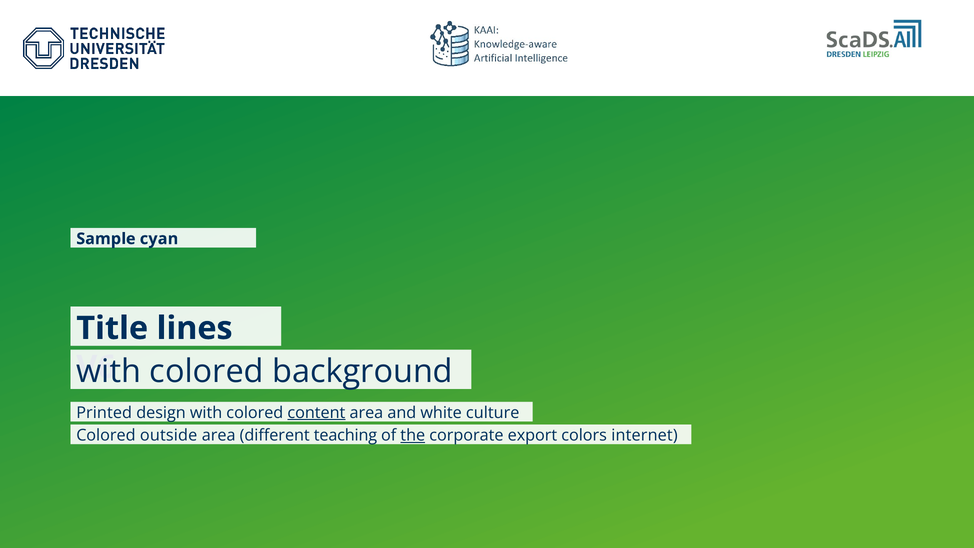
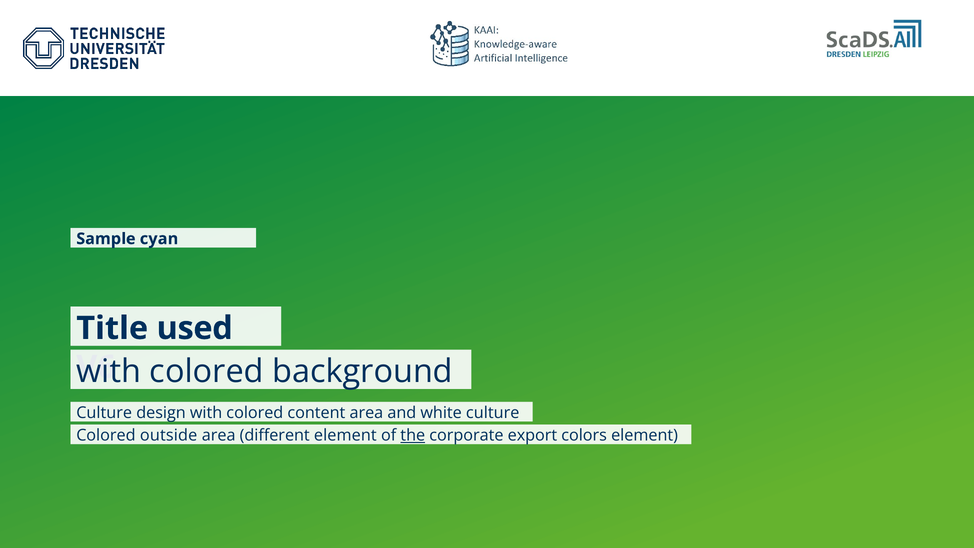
lines: lines -> used (195, 328)
Printed: Printed -> Culture (104, 413)
content underline: present -> none (316, 413)
different teaching: teaching -> element (345, 435)
colors internet: internet -> element (645, 435)
